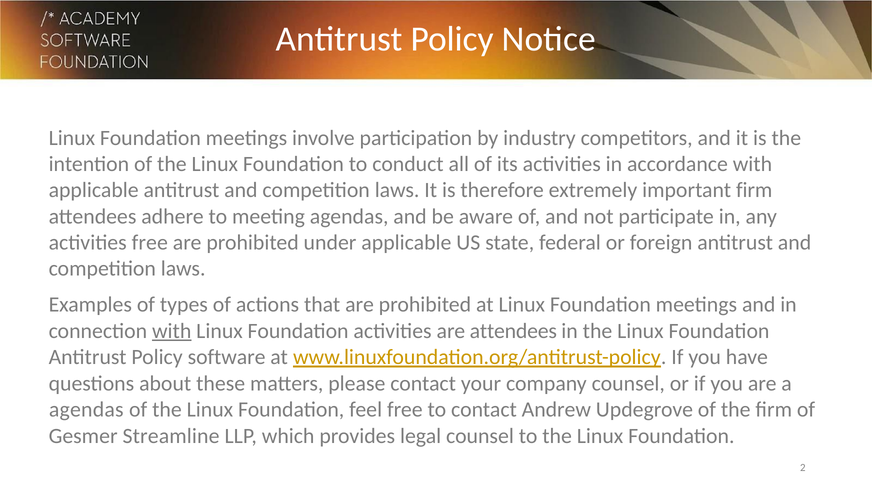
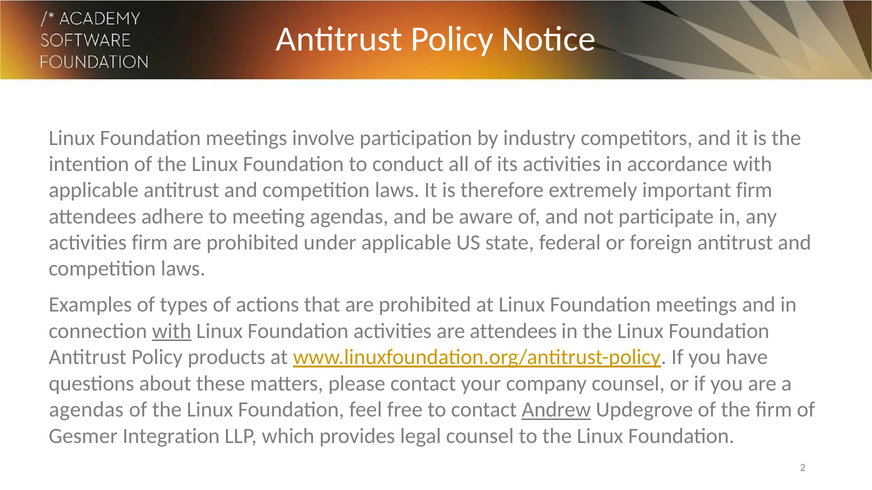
activities free: free -> firm (150, 243)
software: software -> products (227, 357)
Andrew underline: none -> present (556, 410)
Streamline: Streamline -> Integration (171, 436)
